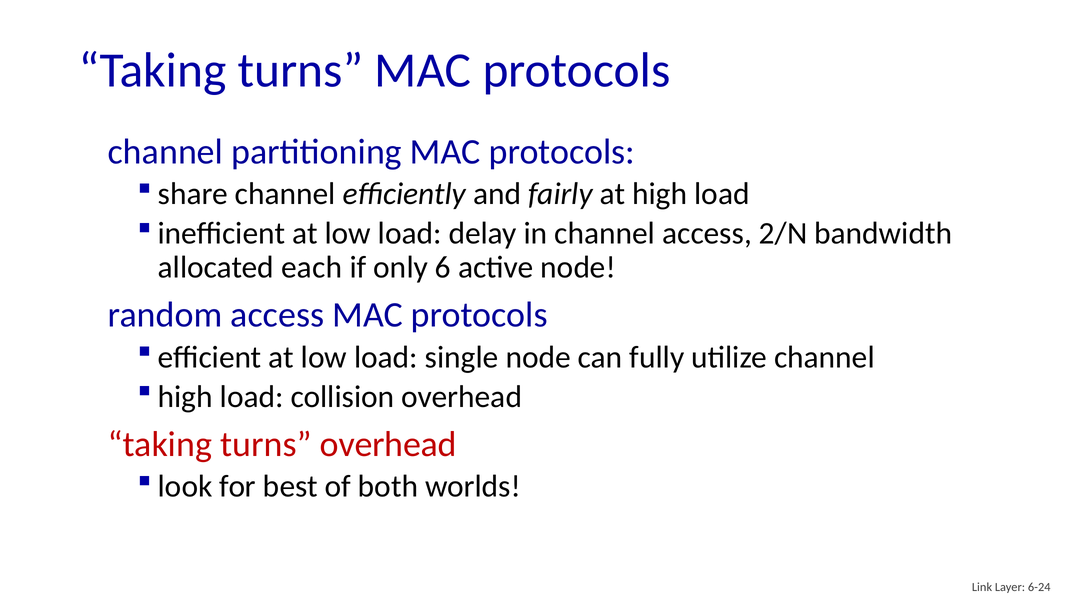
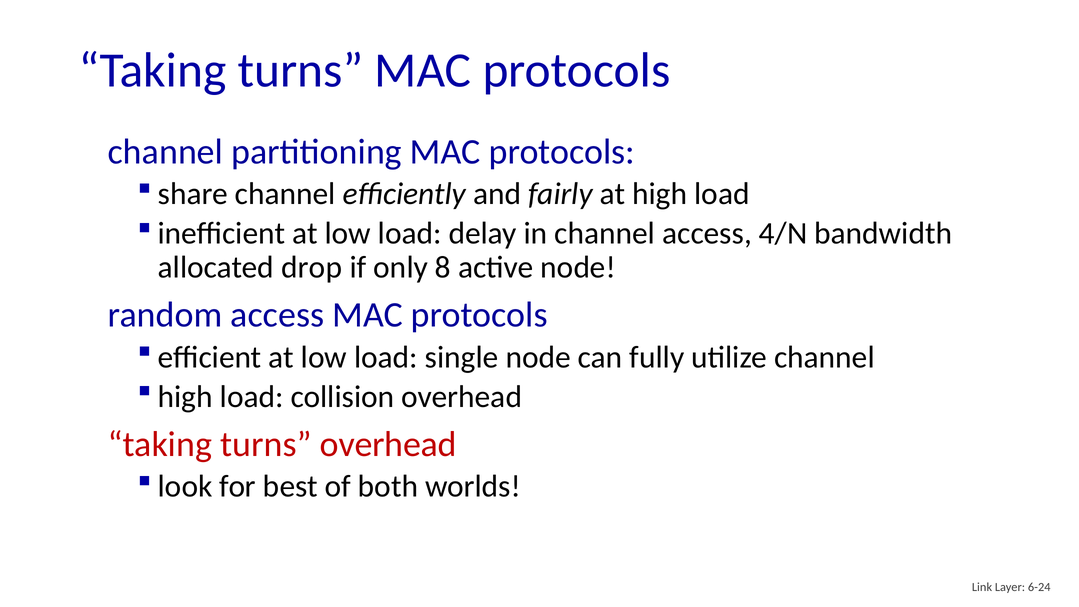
2/N: 2/N -> 4/N (783, 234)
each: each -> drop (312, 267)
6: 6 -> 8 (443, 267)
